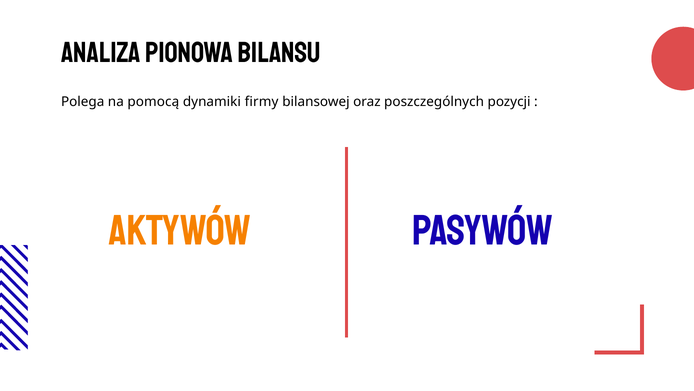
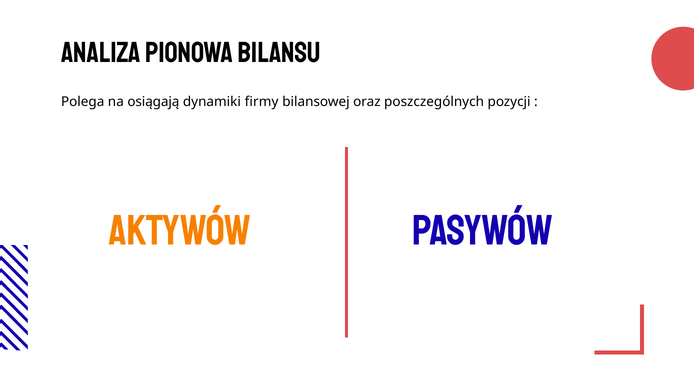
pomocą: pomocą -> osiągają (153, 102)
